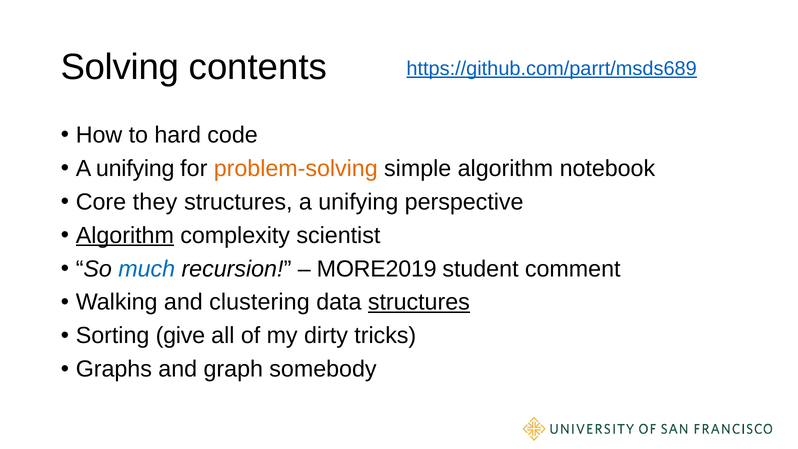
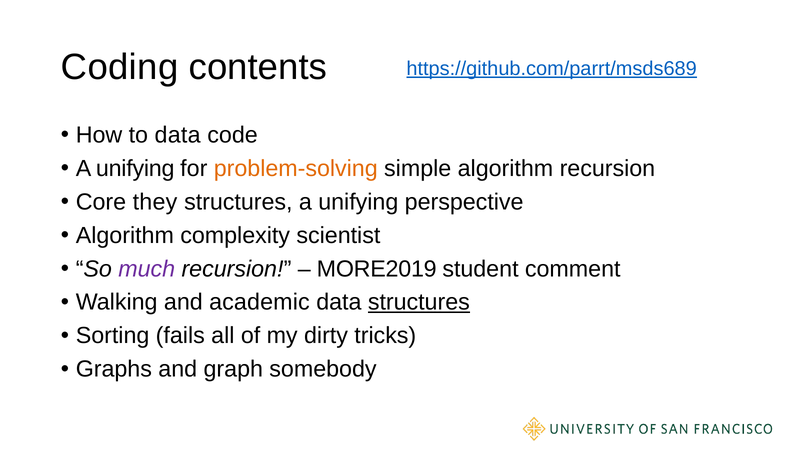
Solving: Solving -> Coding (120, 67)
to hard: hard -> data (178, 135)
algorithm notebook: notebook -> recursion (607, 168)
Algorithm underline: present -> none (125, 235)
much colour: blue -> purple (147, 269)
clustering: clustering -> academic (259, 302)
give: give -> fails (180, 336)
